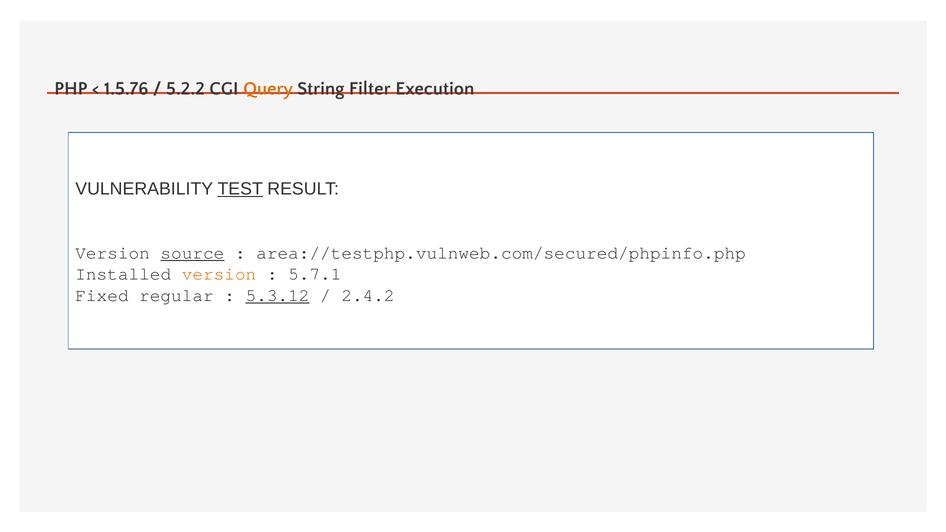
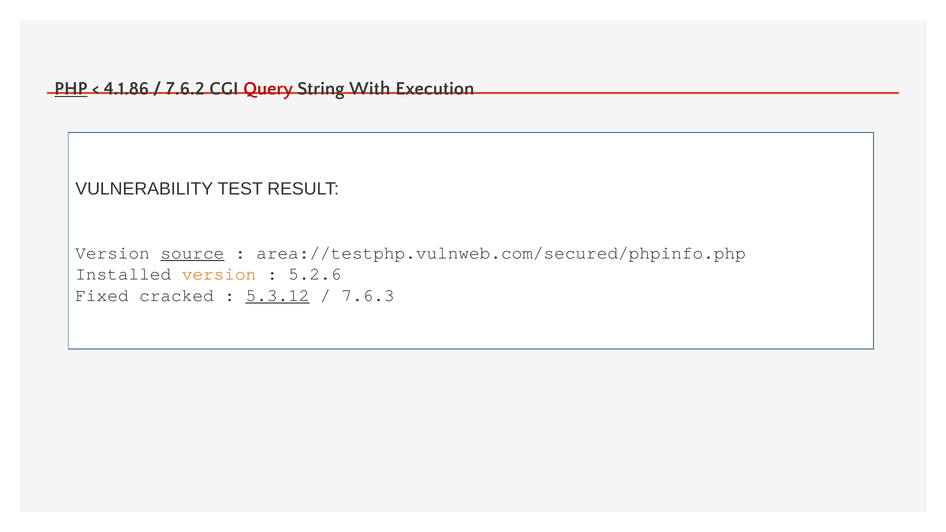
PHP underline: none -> present (71, 89)
1.5.76: 1.5.76 -> 4.1.86 (126, 89)
5.2.2: 5.2.2 -> 7.6.2 (185, 89)
Query colour: orange -> red (268, 89)
Filter: Filter -> With (370, 89)
TEST underline: present -> none (240, 189)
5.7.1: 5.7.1 -> 5.2.6 (315, 274)
regular: regular -> cracked (176, 295)
2.4.2: 2.4.2 -> 7.6.3 (368, 295)
